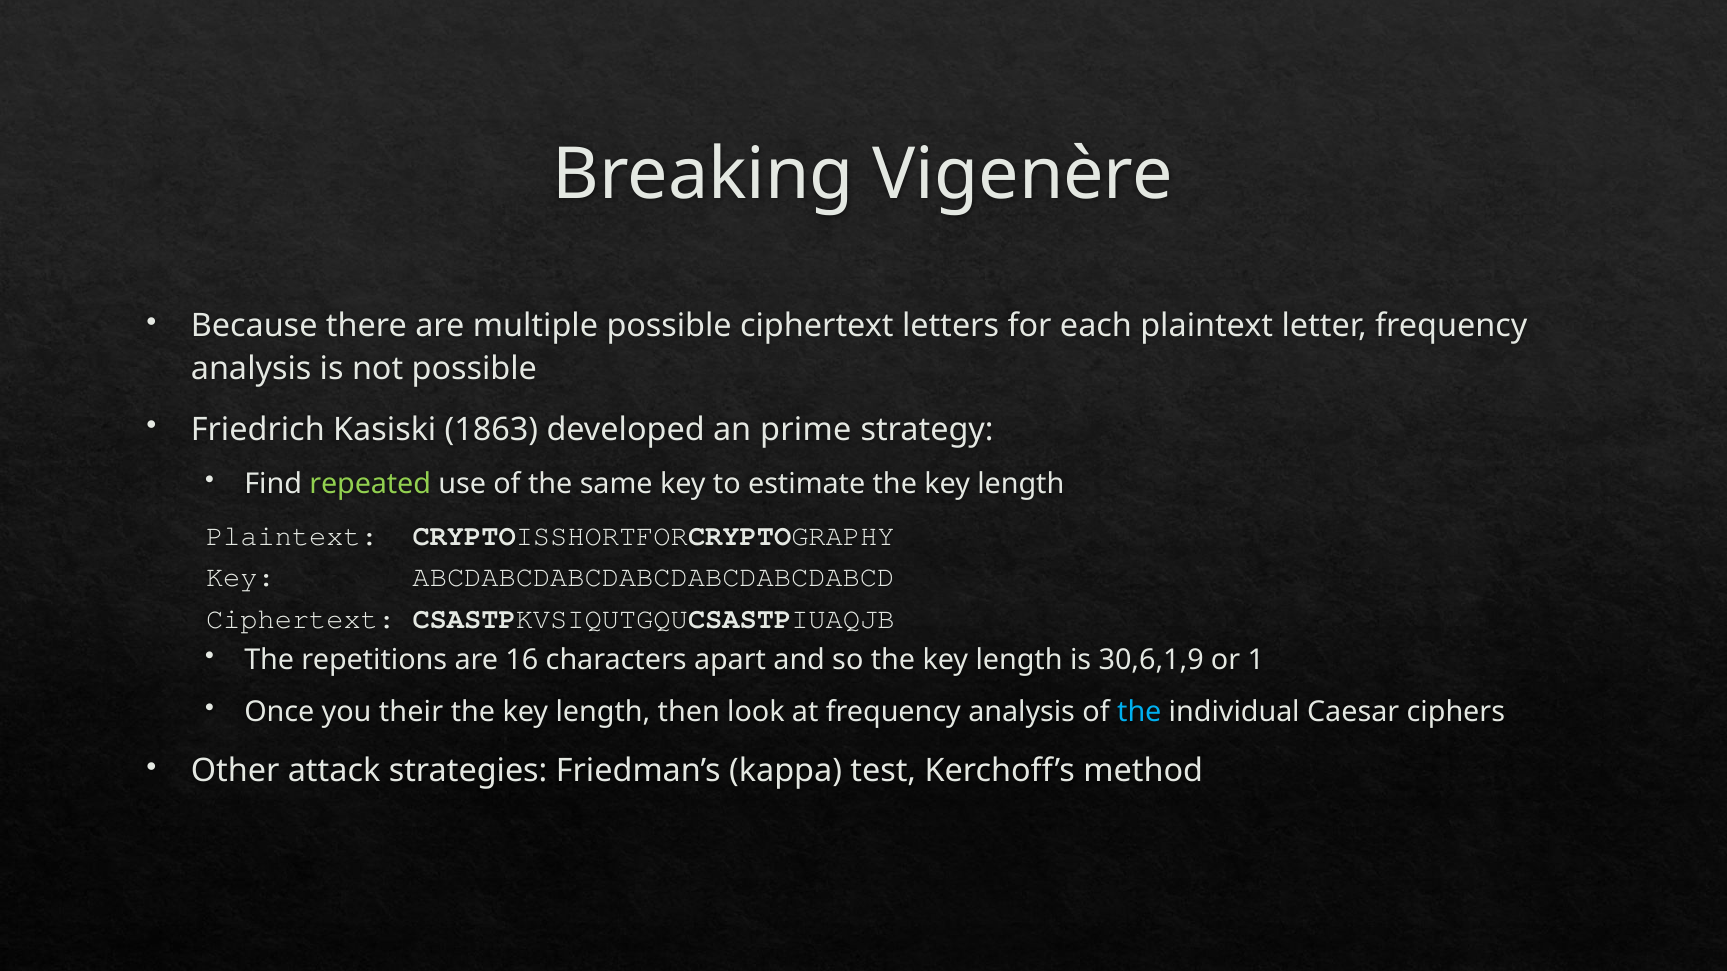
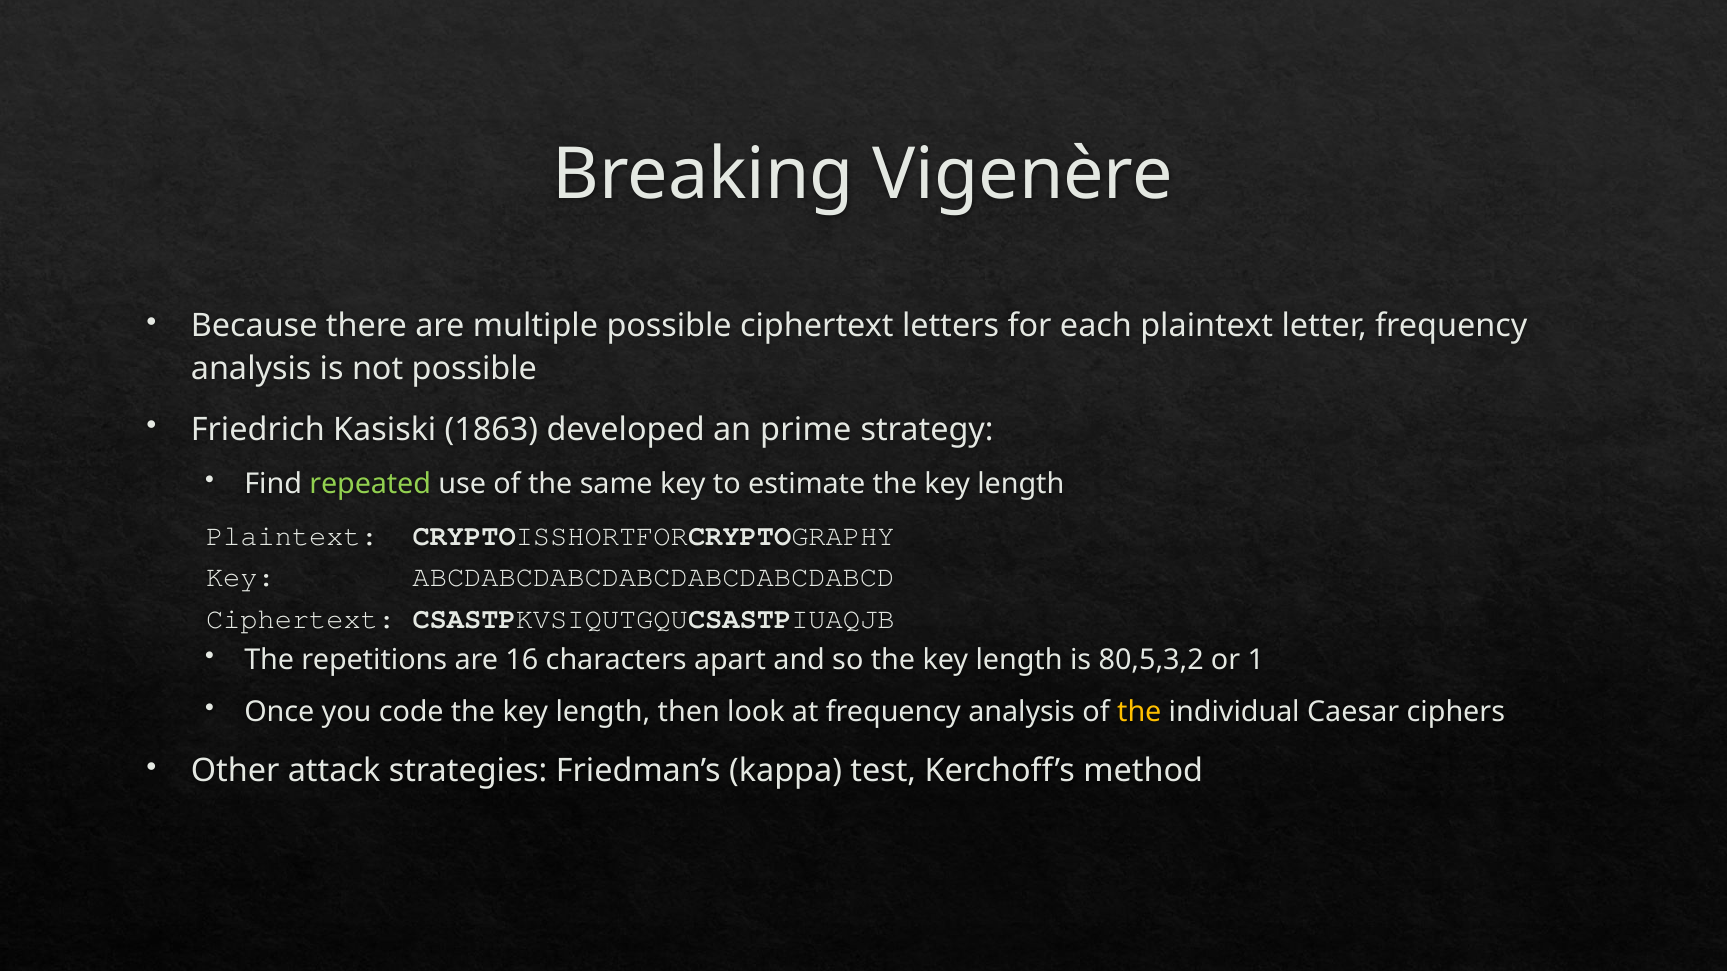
30,6,1,9: 30,6,1,9 -> 80,5,3,2 (1151, 660)
their: their -> code (411, 712)
the colour: light blue -> yellow (1139, 712)
